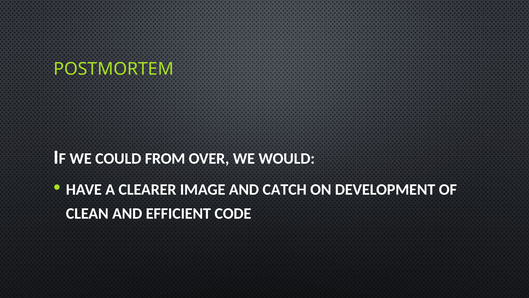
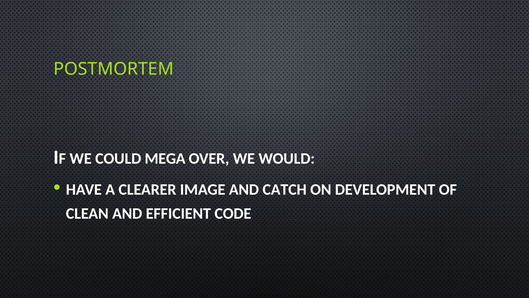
FROM: FROM -> MEGA (165, 158)
